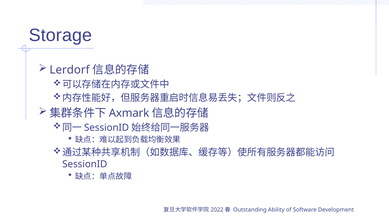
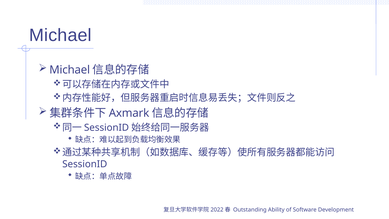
Storage: Storage -> Michael (60, 35)
Lerdorf: Lerdorf -> Michael (70, 70)
